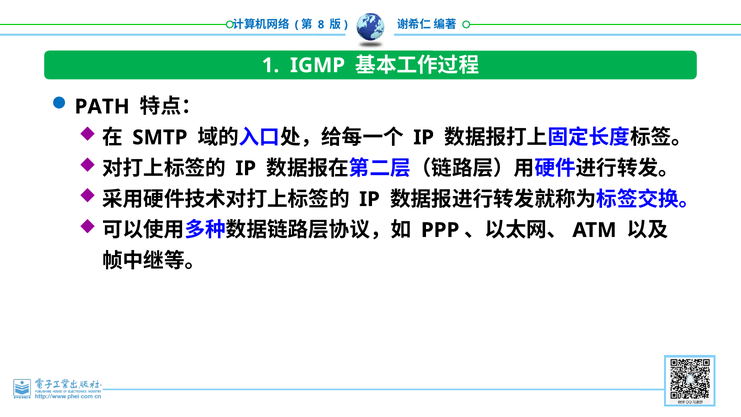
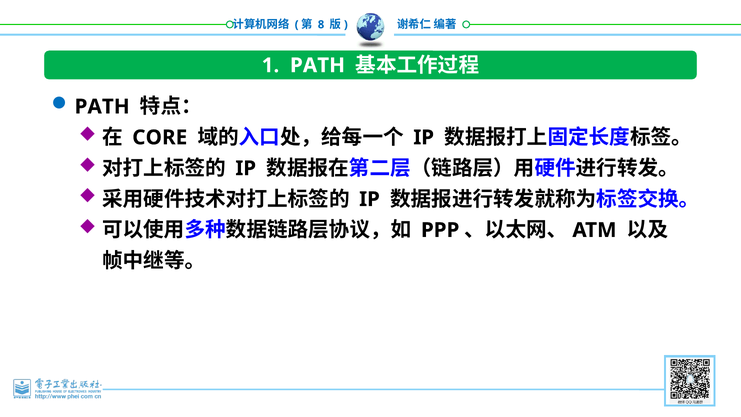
1 IGMP: IGMP -> PATH (317, 65)
SMTP: SMTP -> CORE (160, 137)
